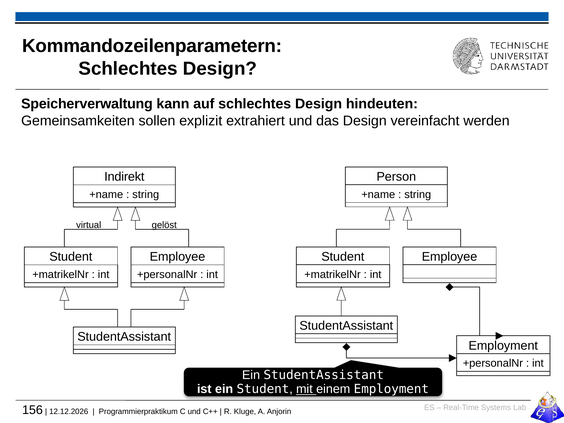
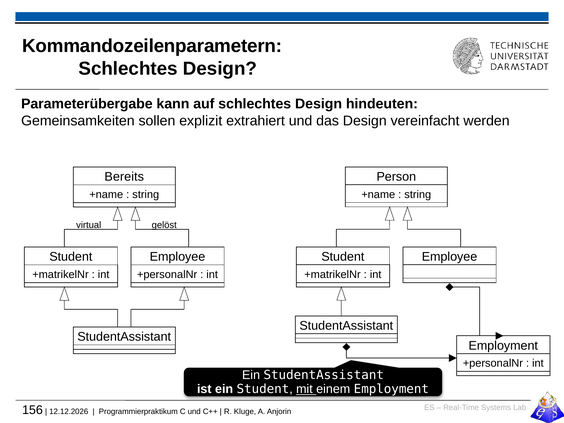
Speicherverwaltung: Speicherverwaltung -> Parameterübergabe (87, 104)
Indirekt: Indirekt -> Bereits (124, 177)
